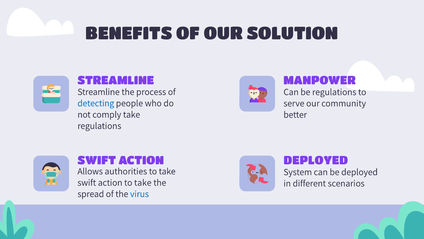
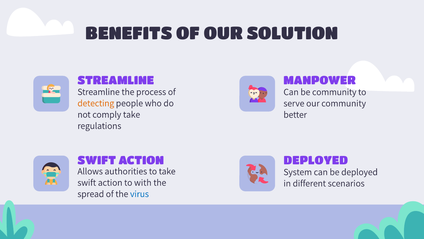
be regulations: regulations -> community (334, 92)
detecting colour: blue -> orange (96, 103)
action to take: take -> with (143, 182)
